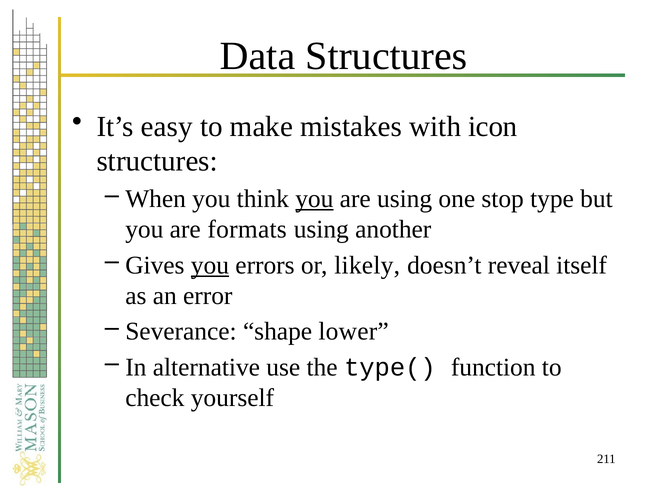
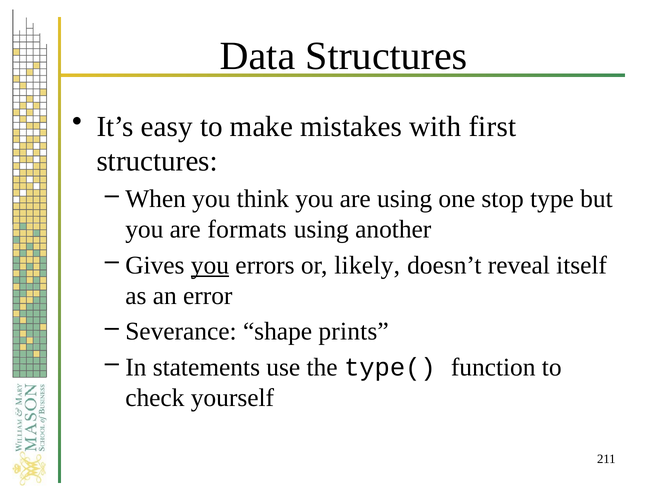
icon: icon -> first (493, 126)
you underline: present -> none (314, 199)
lower: lower -> prints (354, 332)
alternative: alternative -> statements (206, 367)
